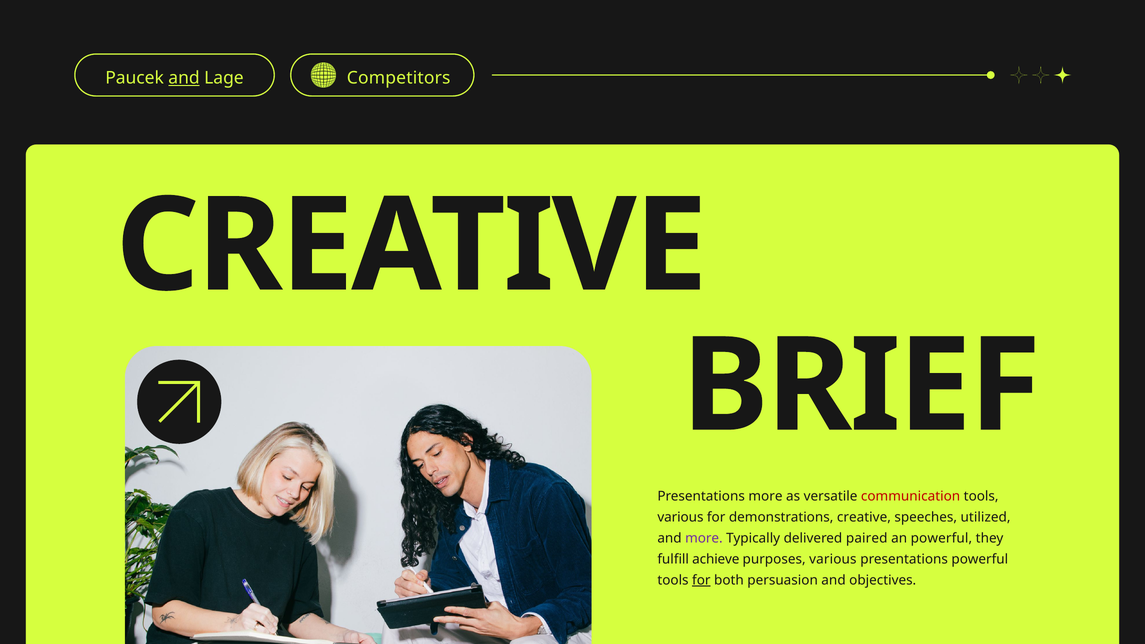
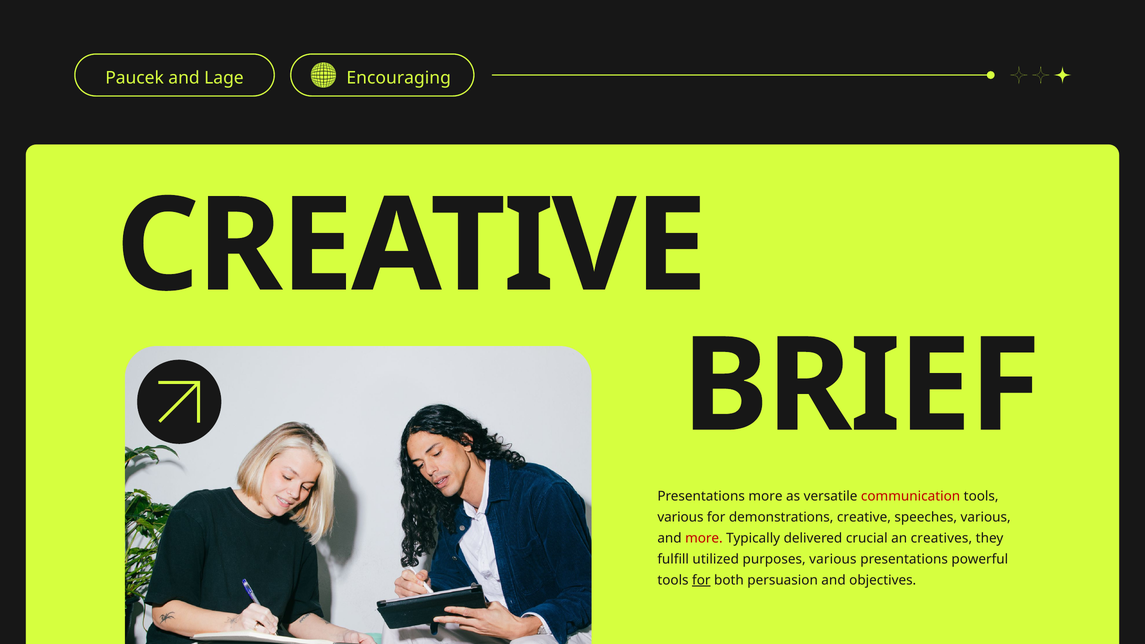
and underline: present -> none (184, 78)
Competitors: Competitors -> Encouraging (399, 78)
speeches utilized: utilized -> various (986, 517)
more colour: purple -> red (704, 538)
paired: paired -> crucial (867, 538)
an powerful: powerful -> creatives (941, 538)
achieve: achieve -> utilized (716, 559)
